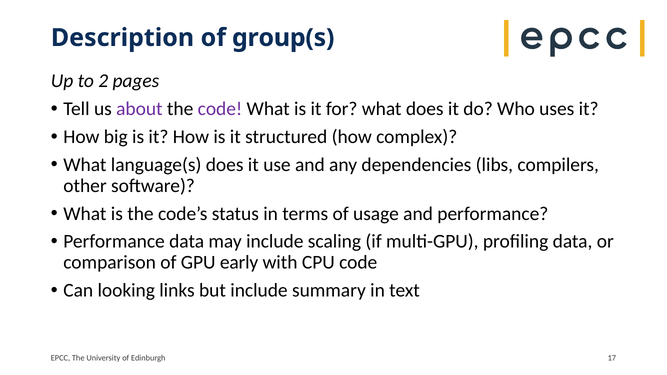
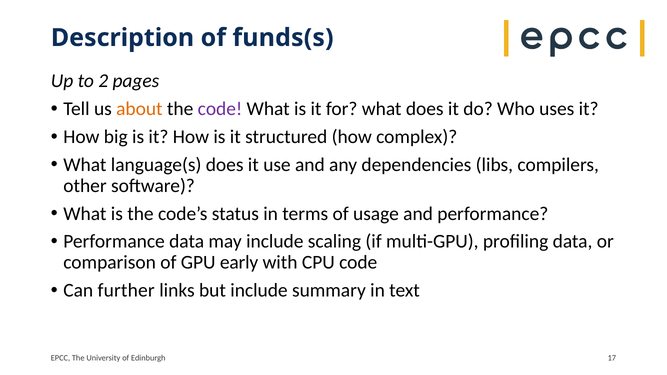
group(s: group(s -> funds(s (283, 38)
about colour: purple -> orange (139, 109)
looking: looking -> further (126, 291)
